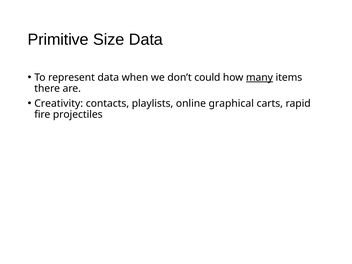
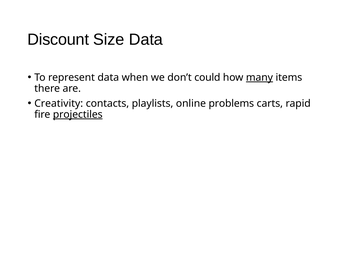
Primitive: Primitive -> Discount (58, 39)
graphical: graphical -> problems (231, 103)
projectiles underline: none -> present (78, 114)
